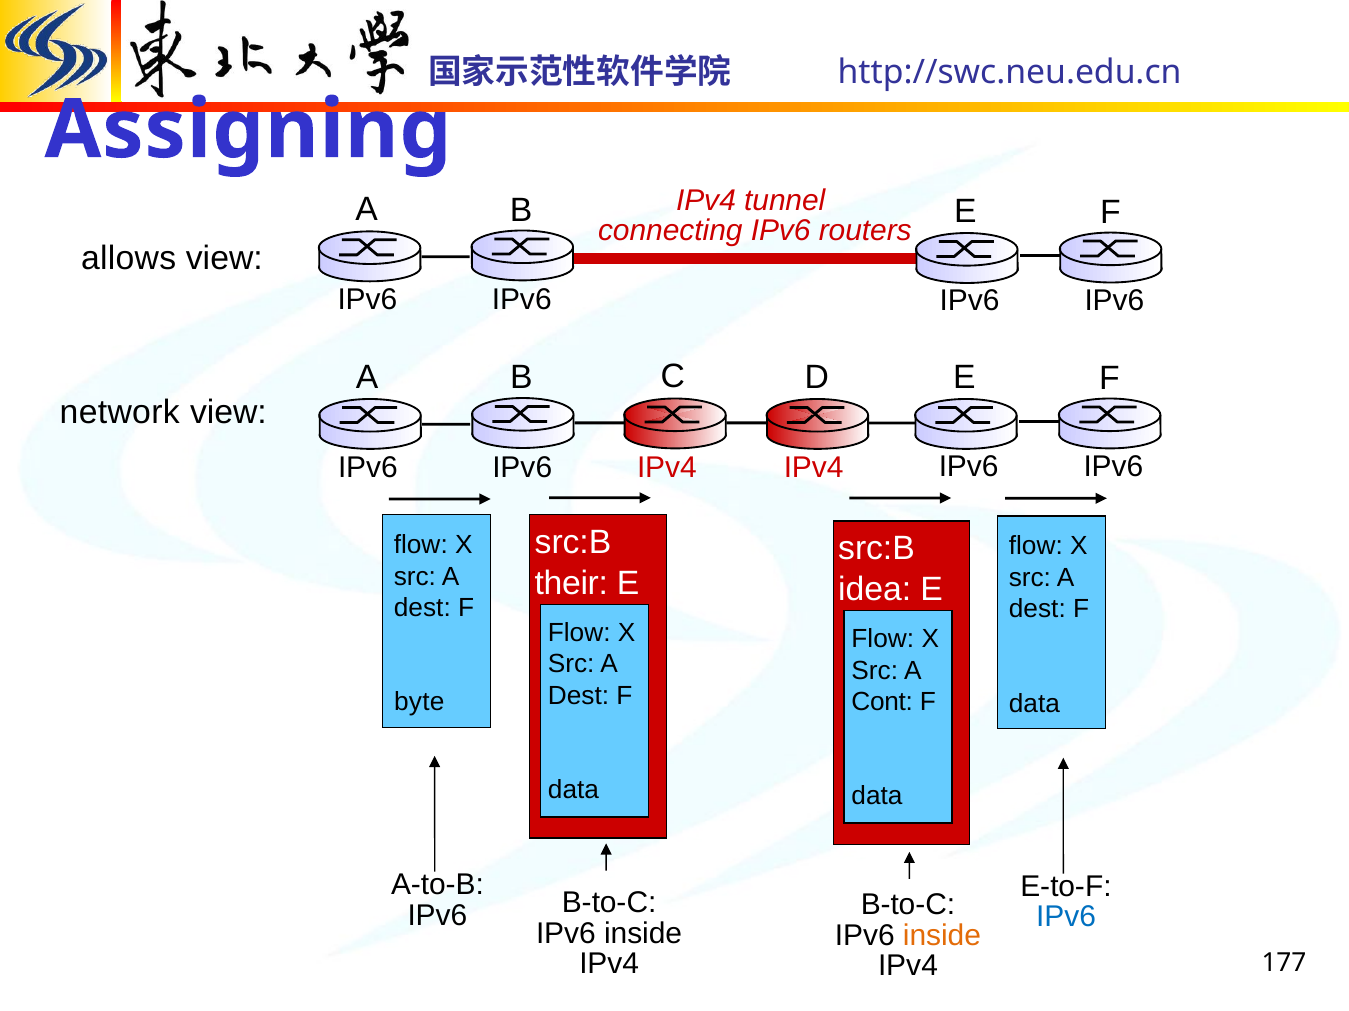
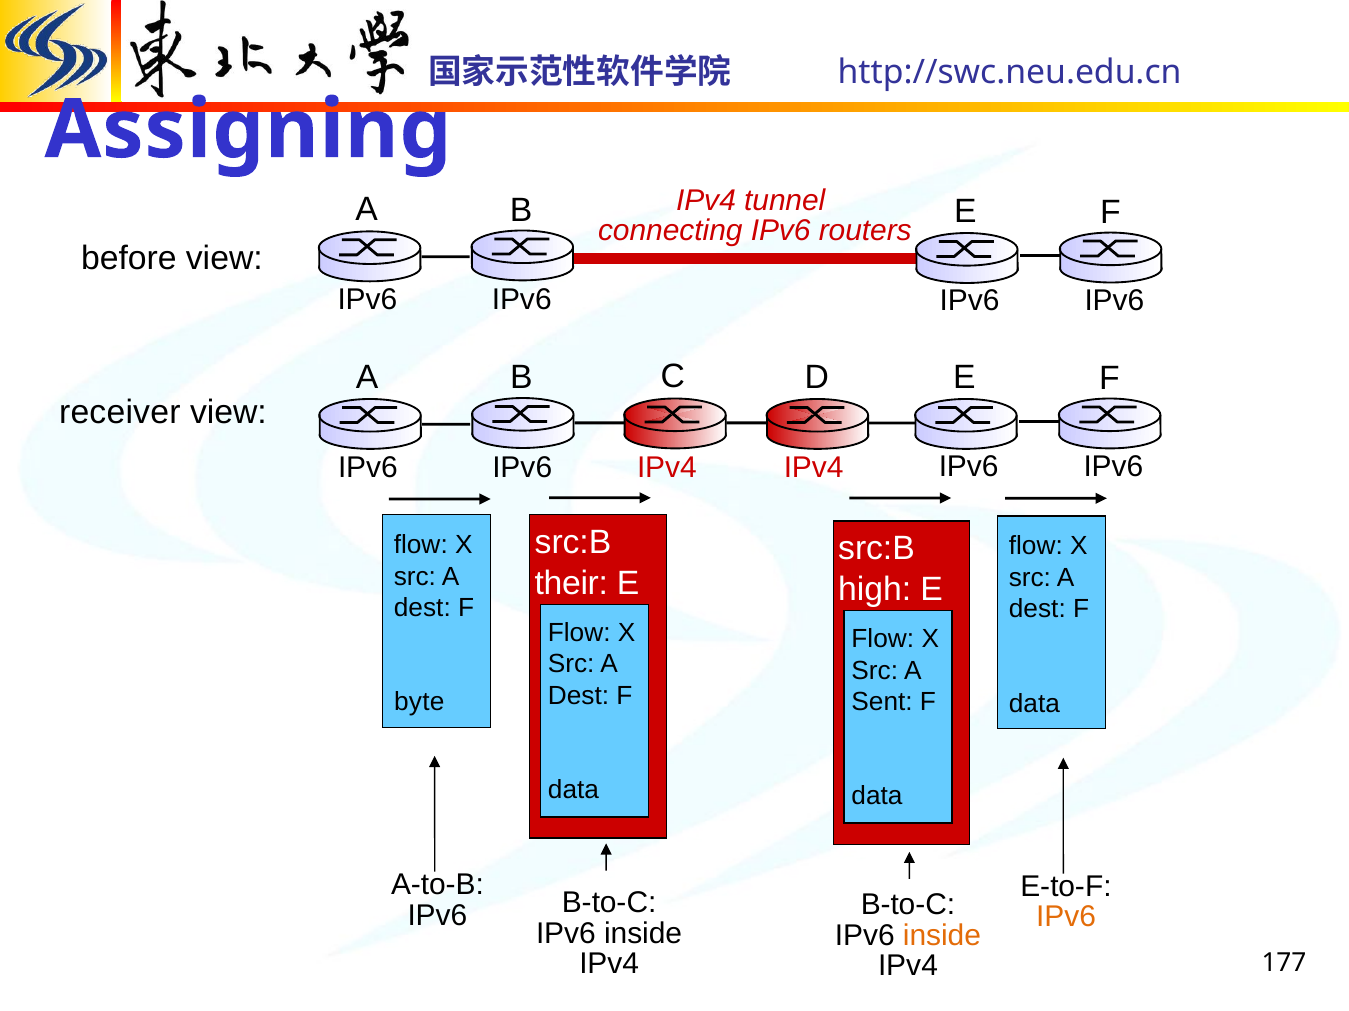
allows: allows -> before (129, 258)
network: network -> receiver (120, 412)
idea: idea -> high (875, 590)
Cont: Cont -> Sent (882, 702)
IPv6 colour: blue -> orange (1066, 918)
